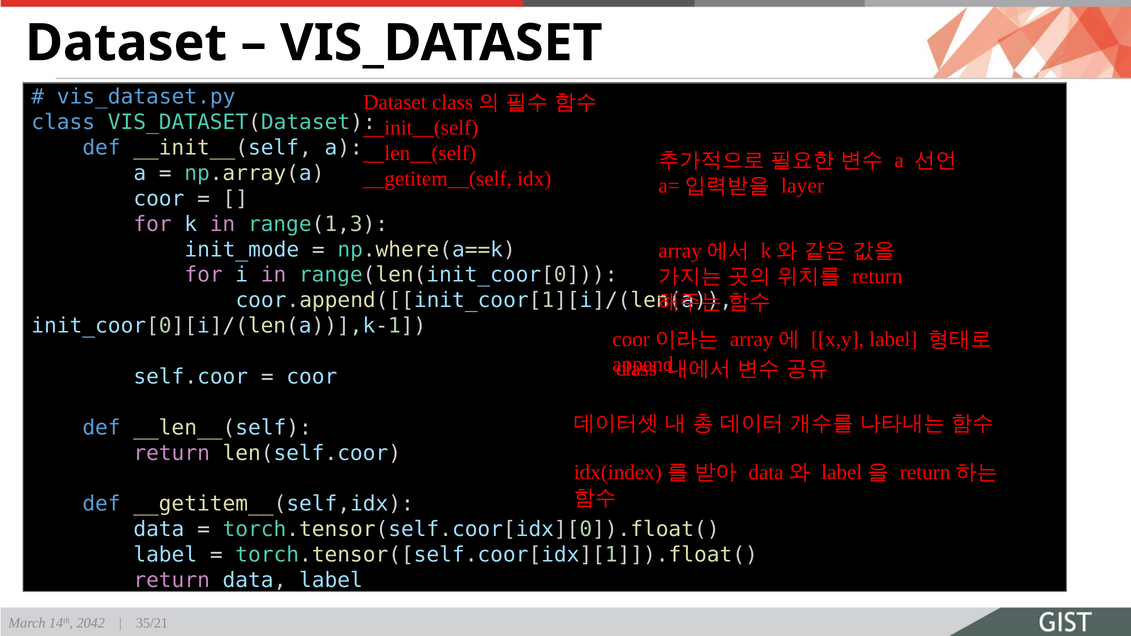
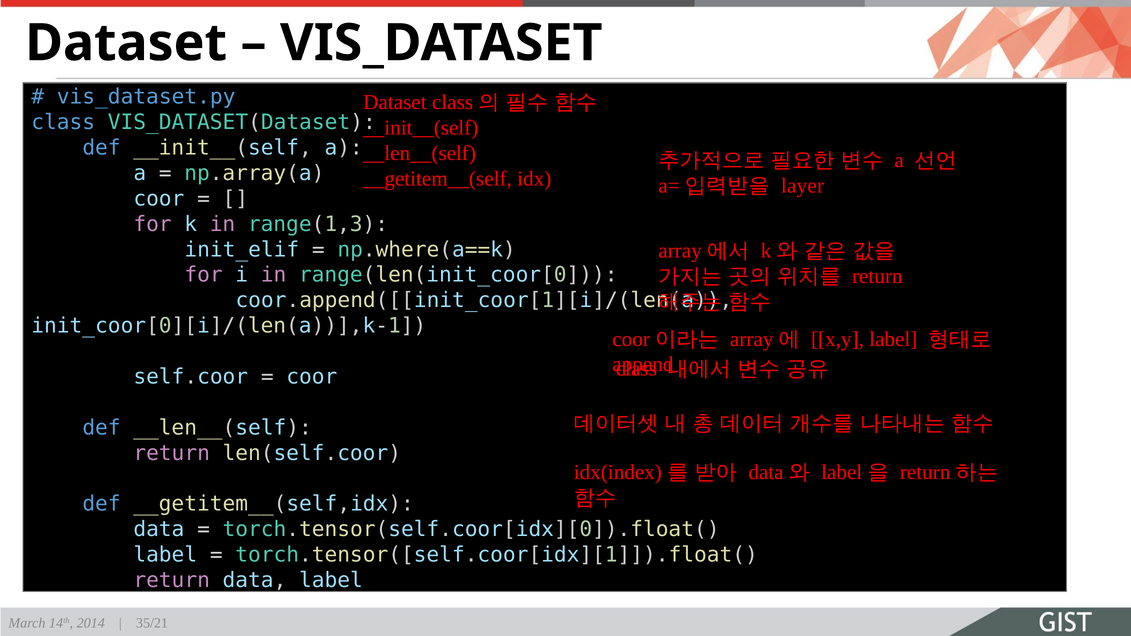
init_mode: init_mode -> init_elif (242, 250)
2042: 2042 -> 2014 (91, 623)
